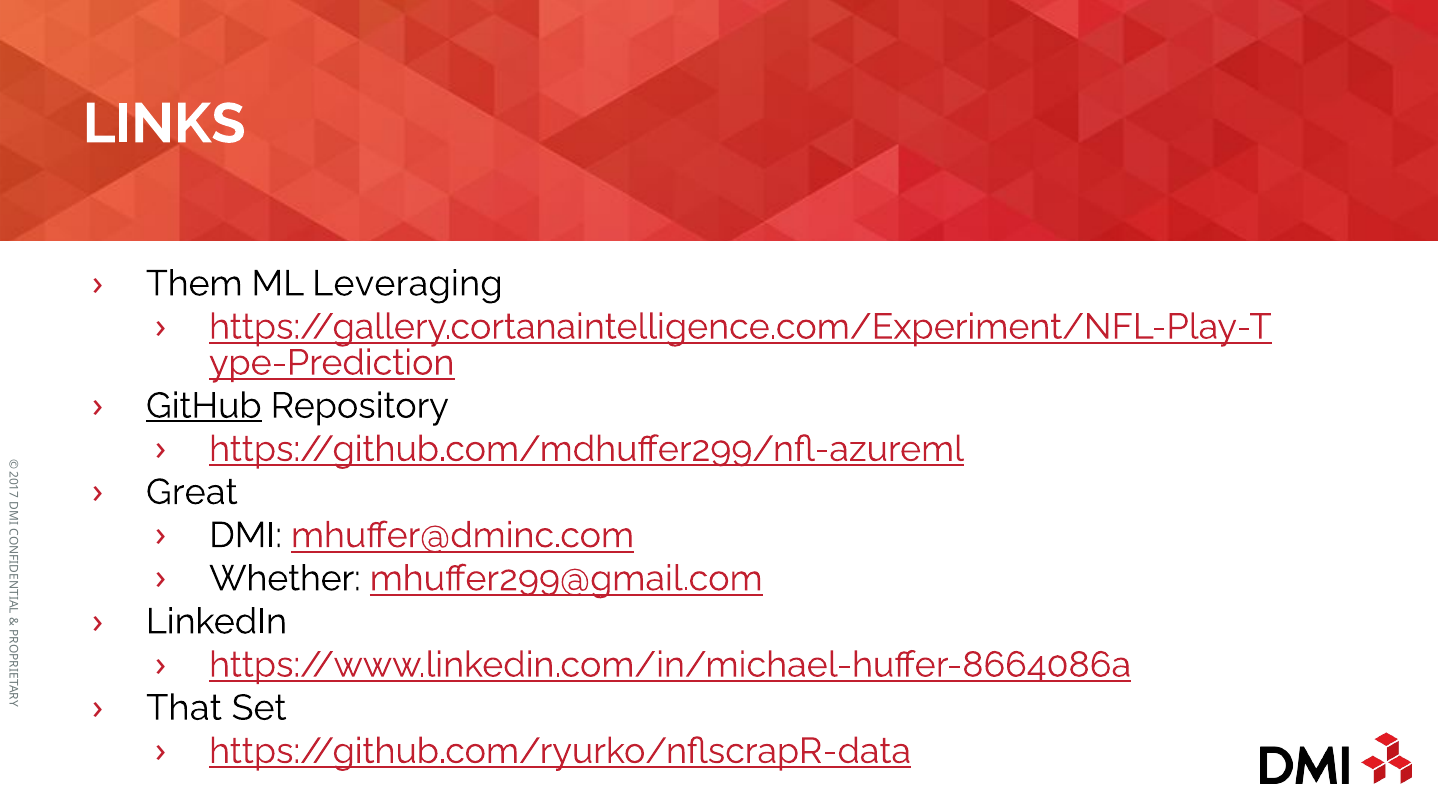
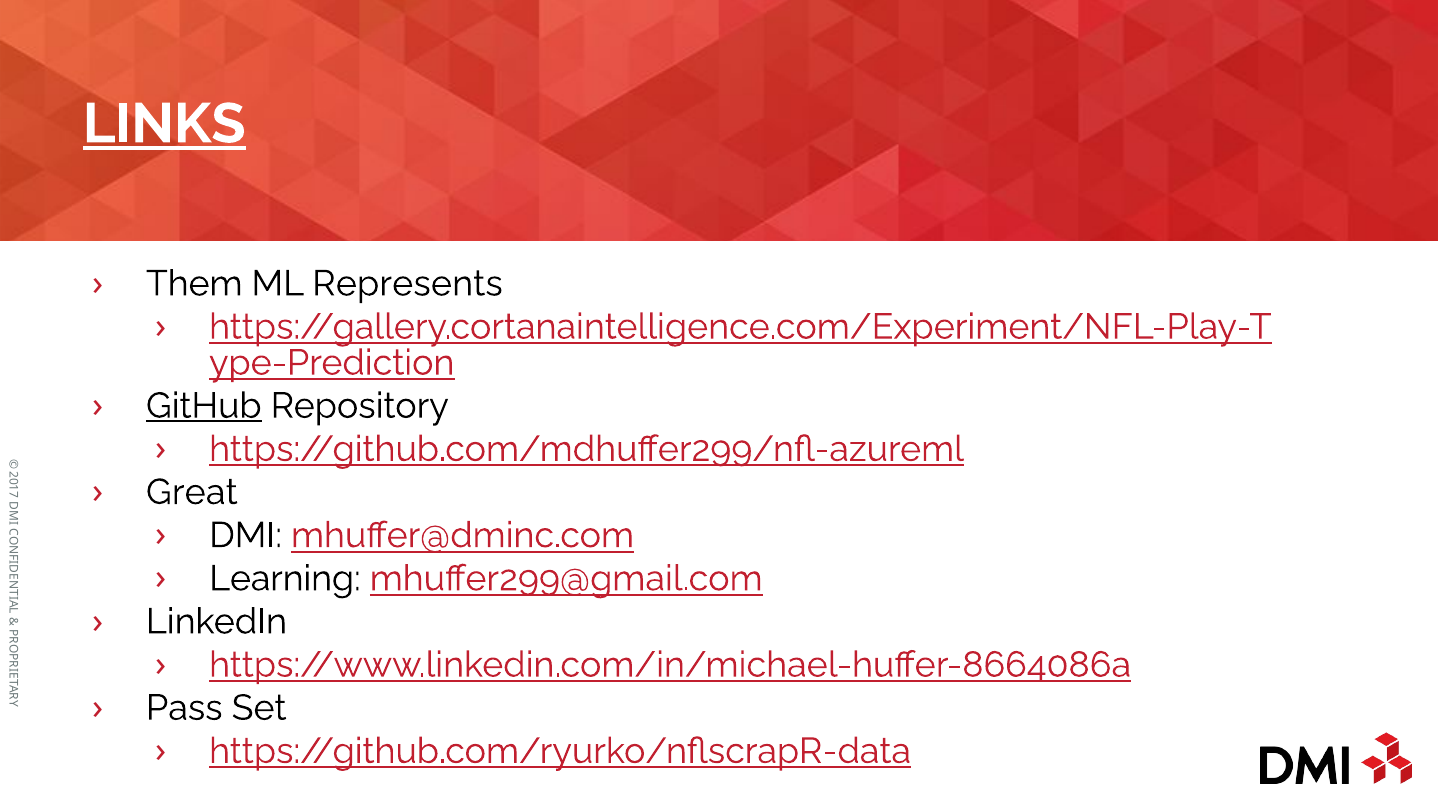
LINKS underline: none -> present (164, 124)
Leveraging: Leveraging -> Represents (407, 284)
Whether: Whether -> Learning (285, 578)
That: That -> Pass (184, 708)
